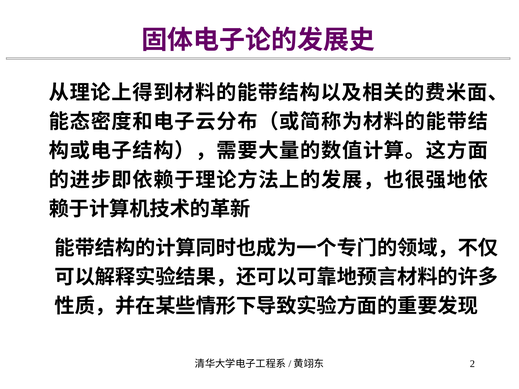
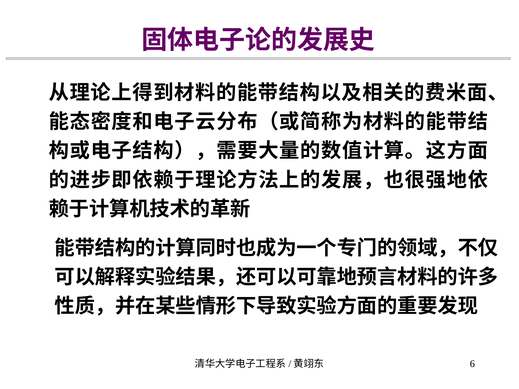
2: 2 -> 6 (472, 364)
